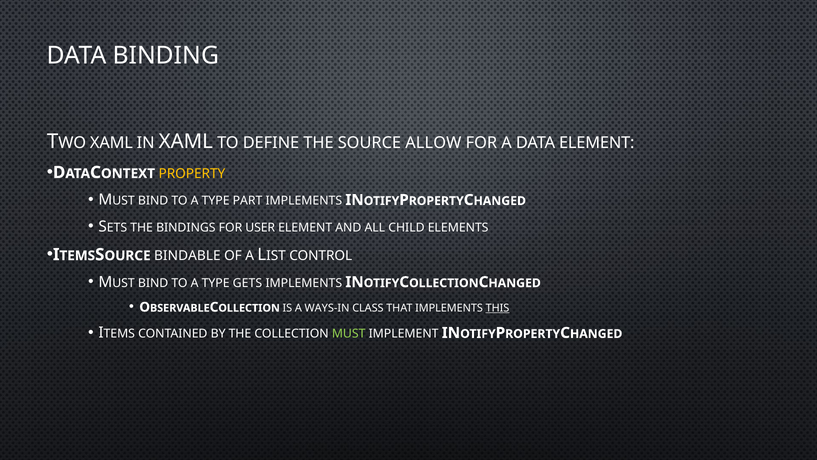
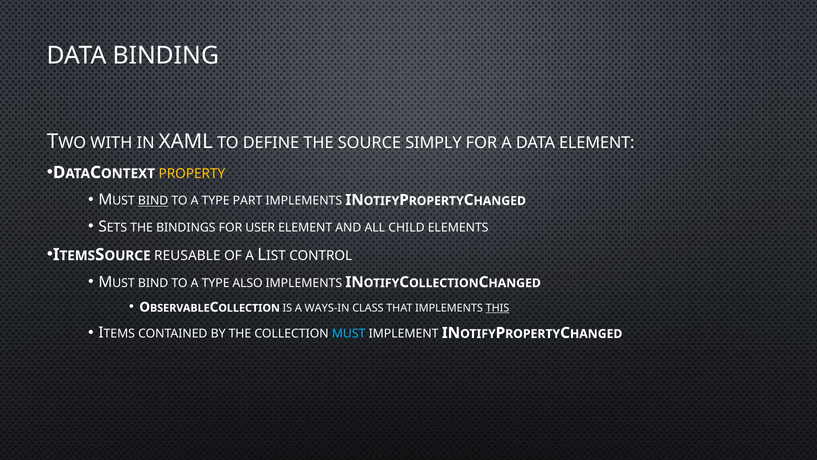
XAML: XAML -> WITH (111, 143)
ALLOW: ALLOW -> SIMPLY (433, 143)
BIND underline: none -> present (153, 201)
BINDABLE: BINDABLE -> REUSABLE (187, 255)
GETS: GETS -> ALSO (248, 283)
MUST colour: light green -> light blue (349, 334)
